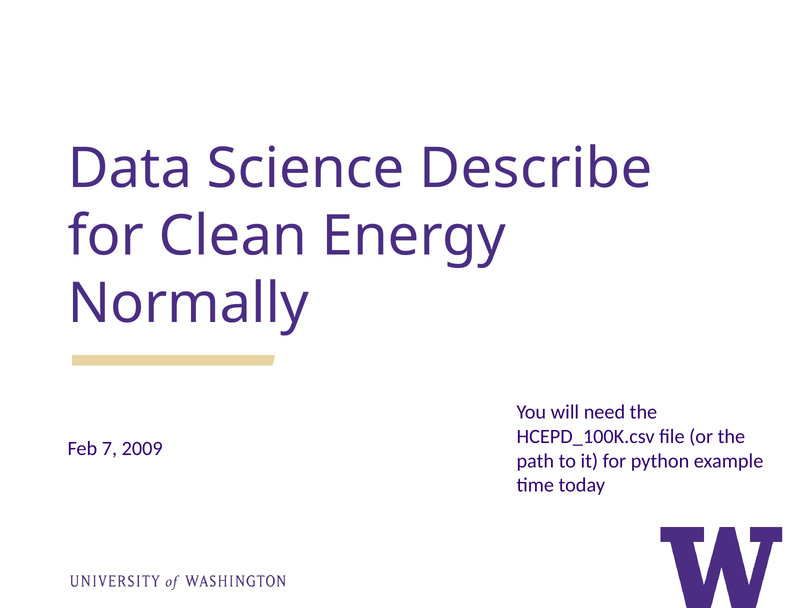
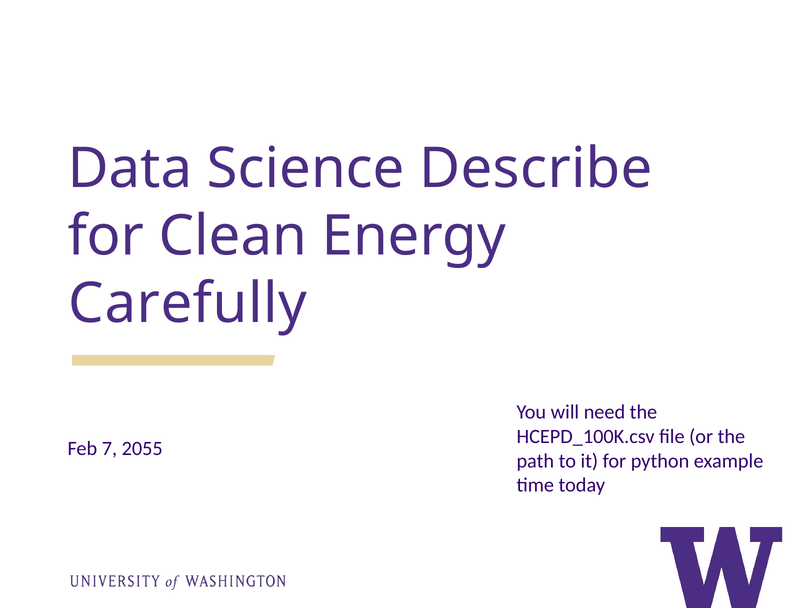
Normally: Normally -> Carefully (188, 304)
2009: 2009 -> 2055 (142, 449)
